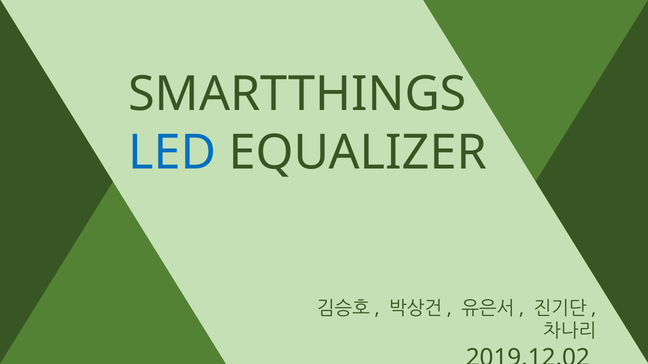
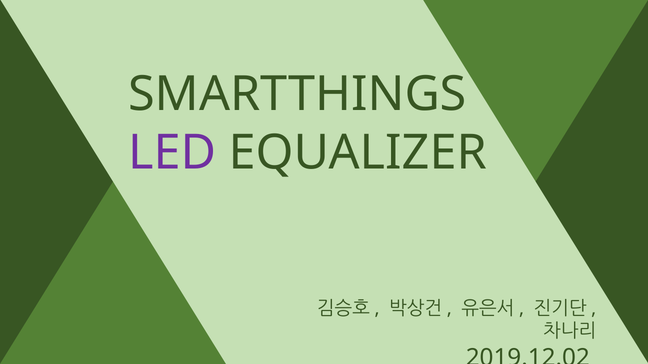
LED colour: blue -> purple (172, 153)
